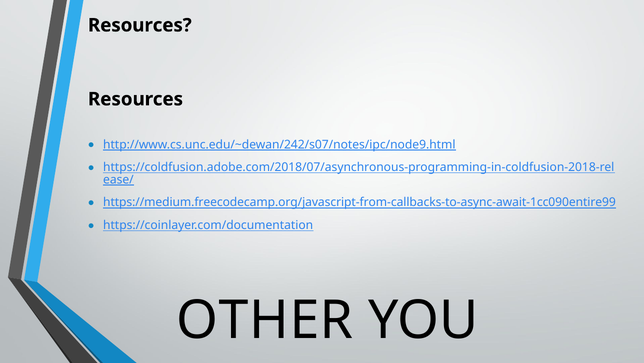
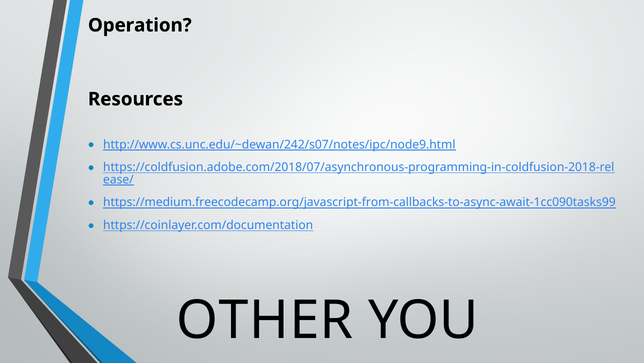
Resources: Resources -> Operation (140, 25)
https://medium.freecodecamp.org/javascript-from-callbacks-to-async-await-1cc090entire99: https://medium.freecodecamp.org/javascript-from-callbacks-to-async-await-1cc090entire99 -> https://medium.freecodecamp.org/javascript-from-callbacks-to-async-await-1cc090tasks99 (359, 202)
